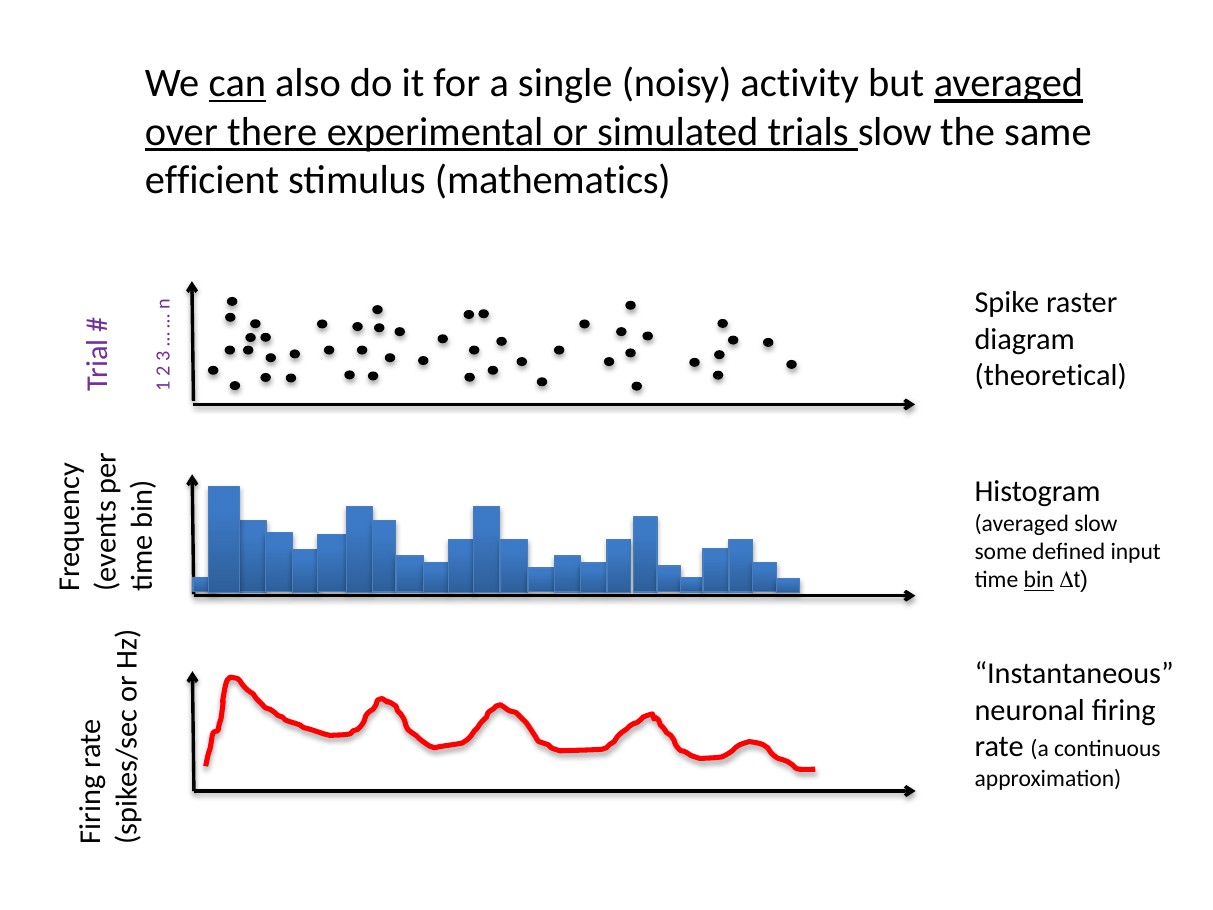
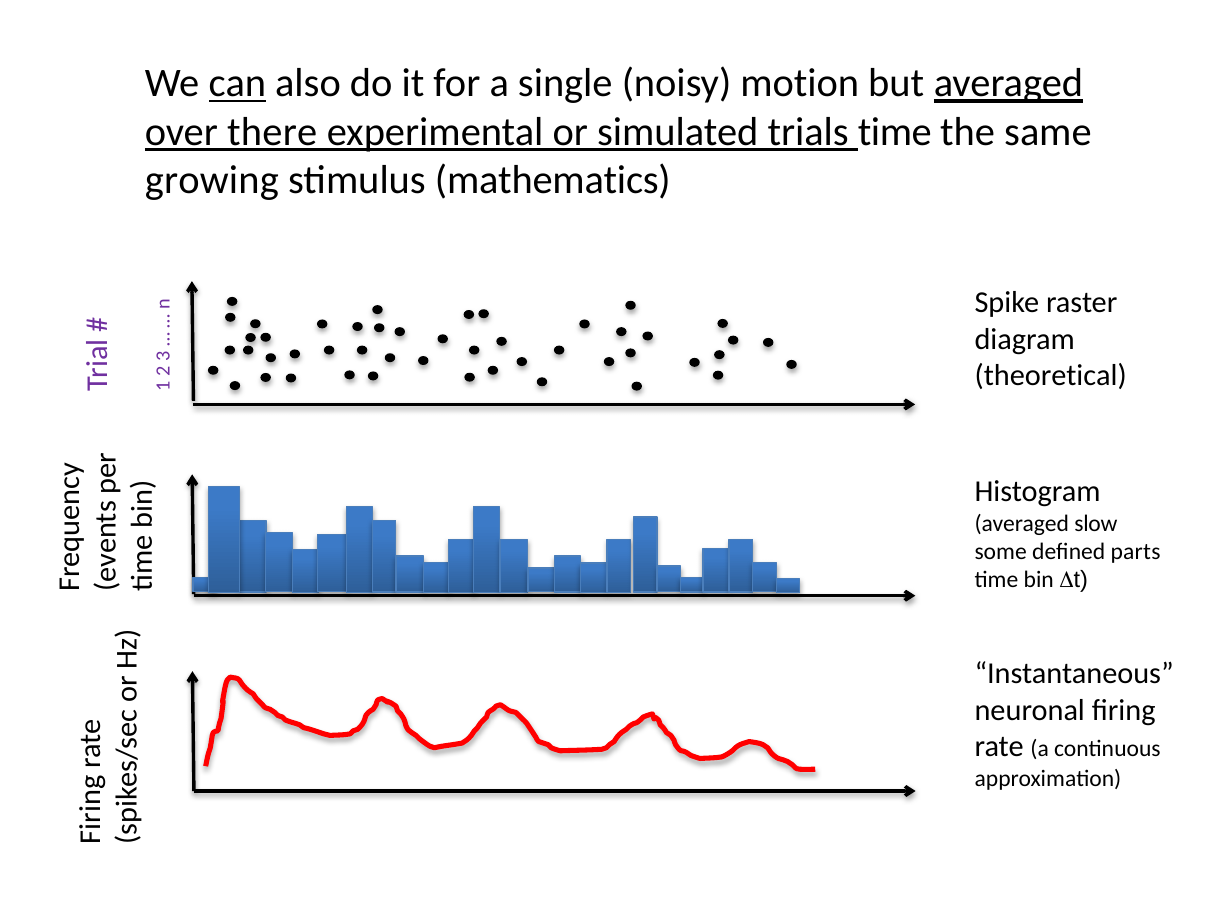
activity: activity -> motion (800, 84)
trials slow: slow -> time (895, 132)
efficient: efficient -> growing (212, 181)
input: input -> parts (1136, 552)
bin underline: present -> none (1039, 580)
